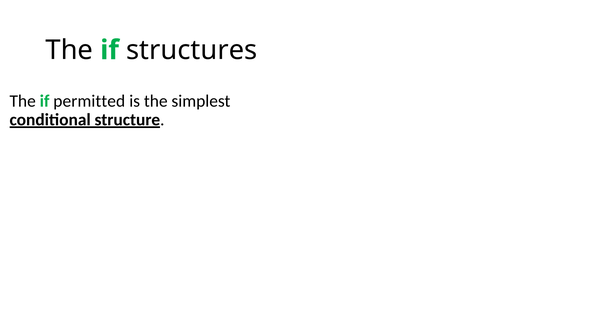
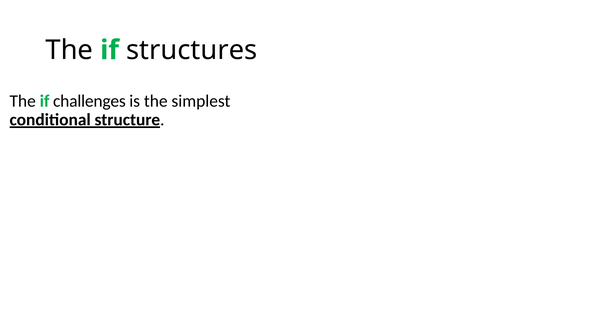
permitted: permitted -> challenges (89, 101)
